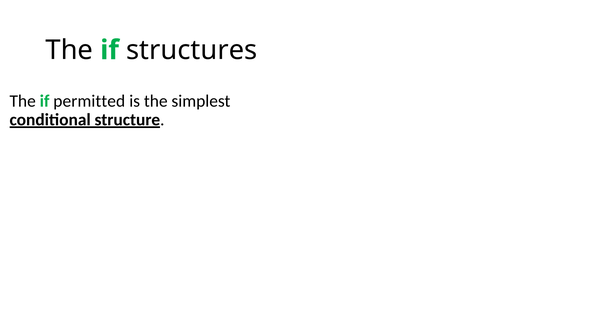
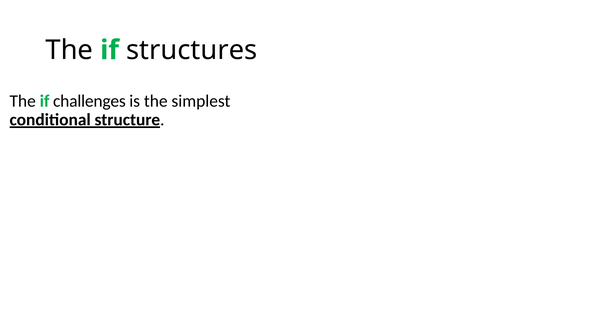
permitted: permitted -> challenges (89, 101)
